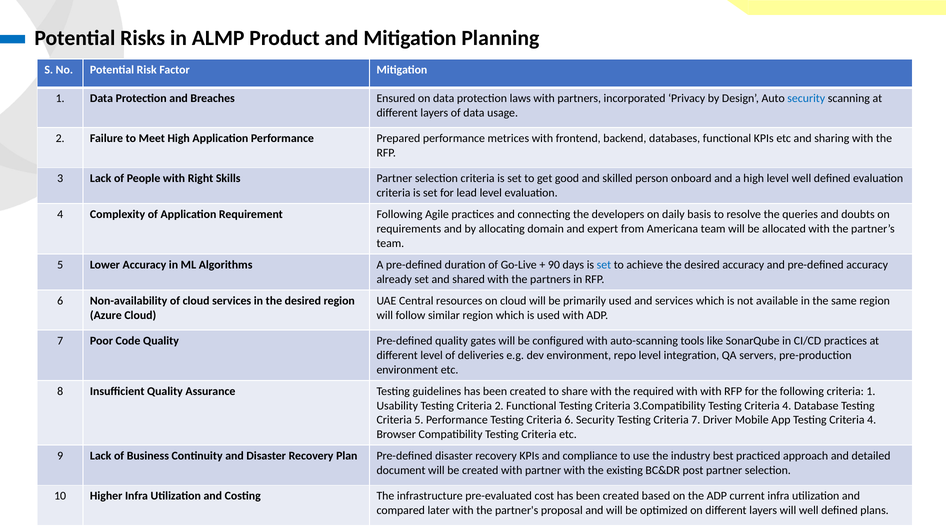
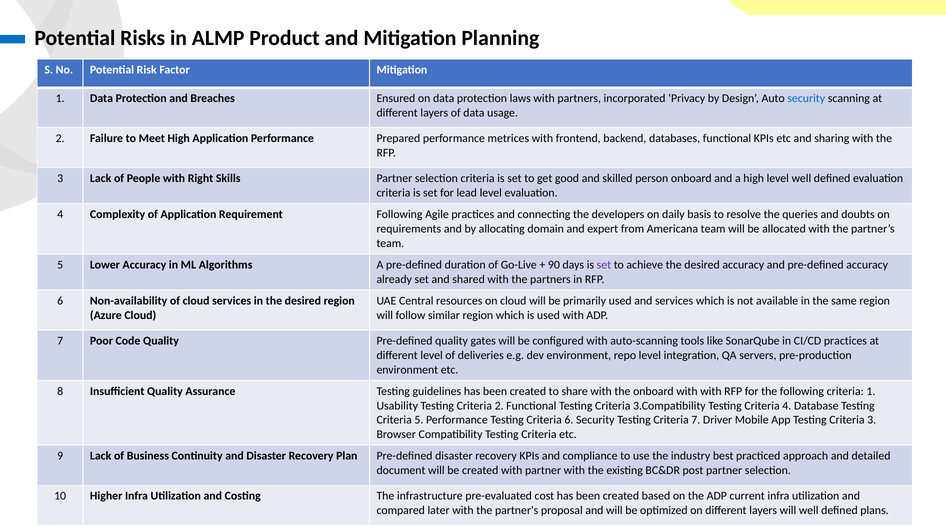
set colour: blue -> purple (604, 265)
the required: required -> onboard (653, 391)
App Testing Criteria 4: 4 -> 3 (872, 420)
